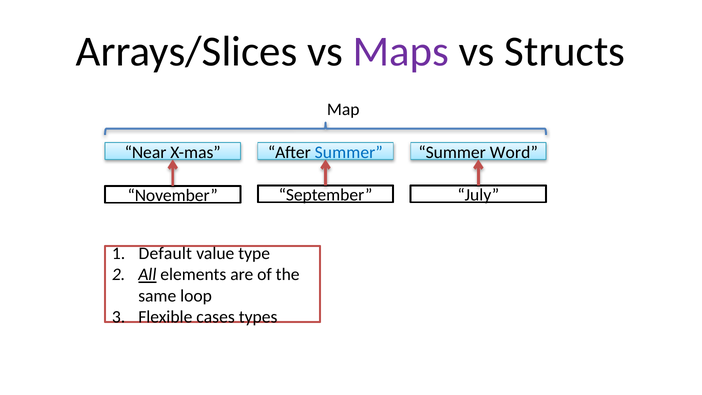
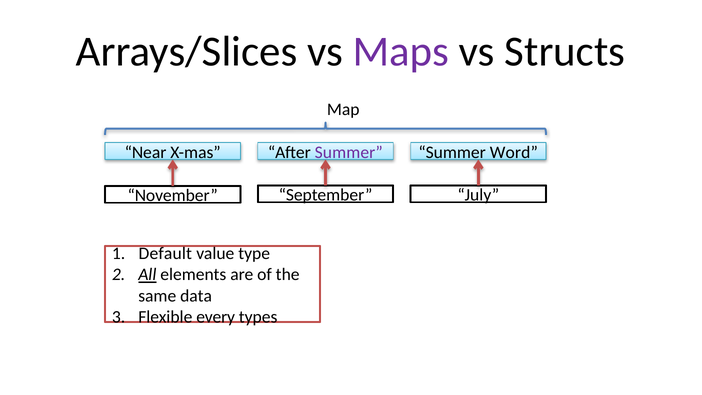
Summer colour: blue -> purple (349, 152)
loop: loop -> data (196, 296)
cases: cases -> every (216, 317)
